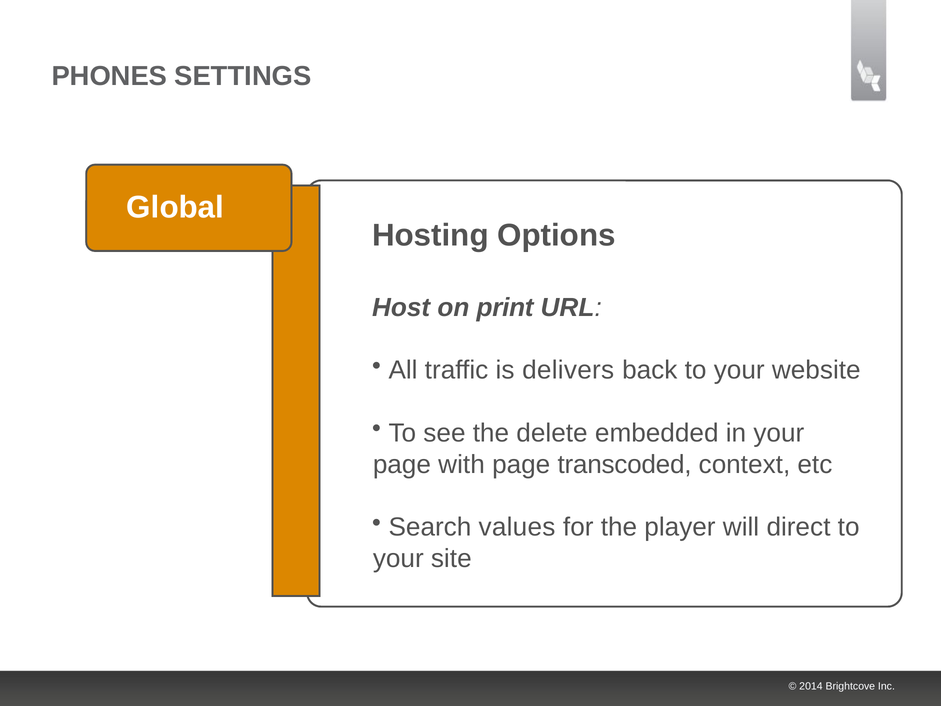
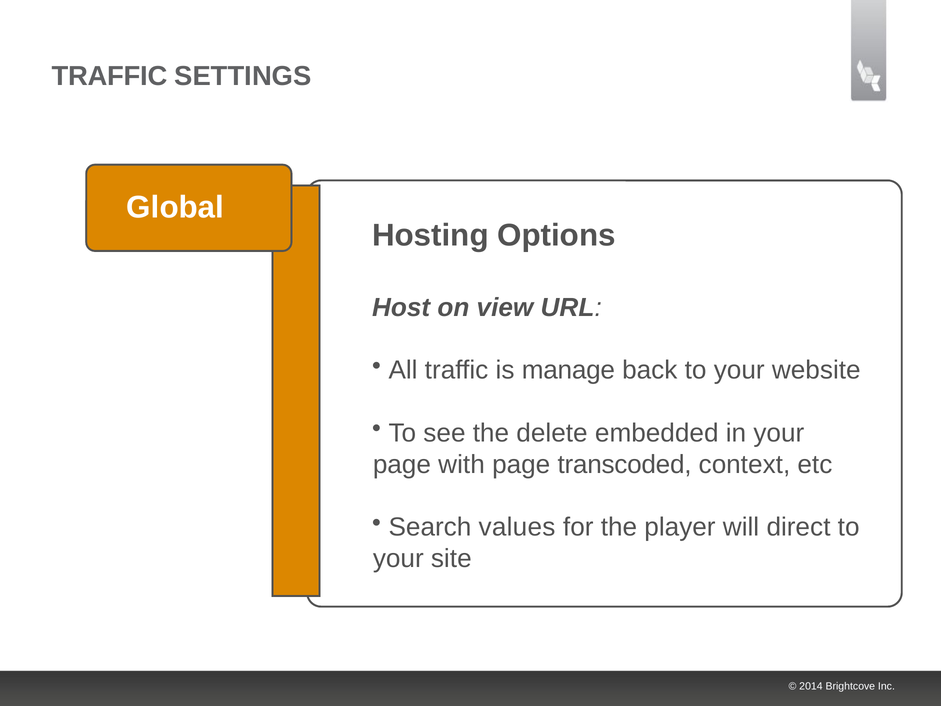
PHONES: PHONES -> TRAFFIC (110, 76)
print: print -> view (505, 307)
delivers: delivers -> manage (568, 370)
